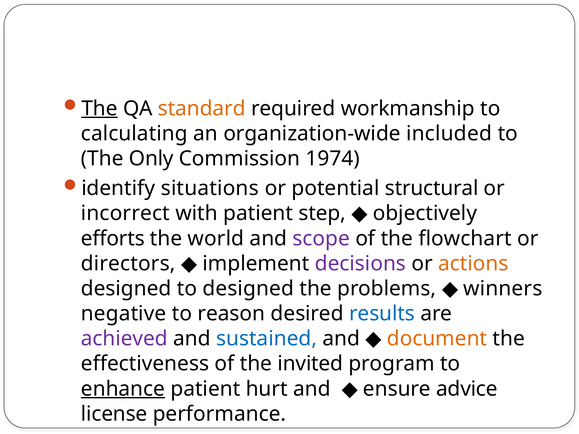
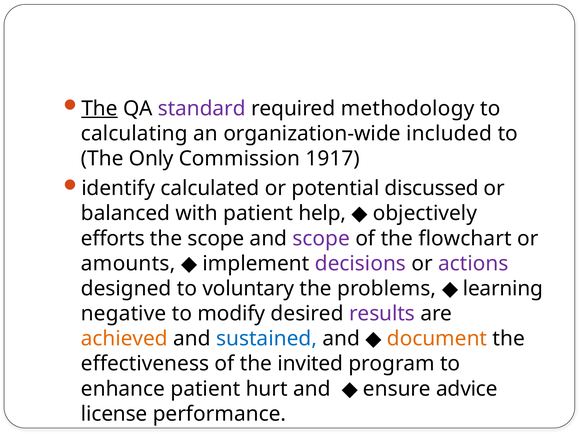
standard colour: orange -> purple (202, 109)
workmanship: workmanship -> methodology (408, 109)
1974: 1974 -> 1917 (333, 159)
situations: situations -> calculated (210, 188)
structural: structural -> discussed (432, 188)
incorrect: incorrect -> balanced (125, 214)
step: step -> help (322, 214)
the world: world -> scope (216, 239)
directors: directors -> amounts (128, 264)
actions colour: orange -> purple (473, 264)
to designed: designed -> voluntary (248, 289)
winners: winners -> learning (503, 289)
reason: reason -> modify (231, 314)
results colour: blue -> purple (382, 314)
achieved colour: purple -> orange (124, 339)
enhance underline: present -> none (123, 389)
